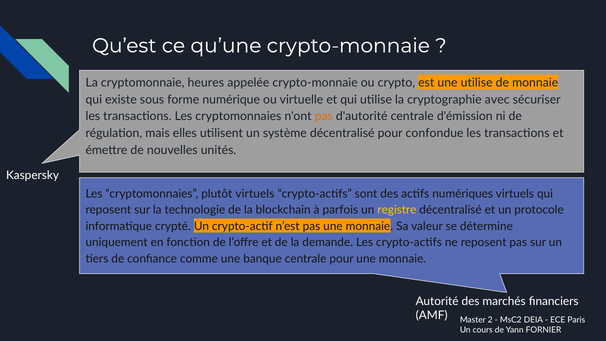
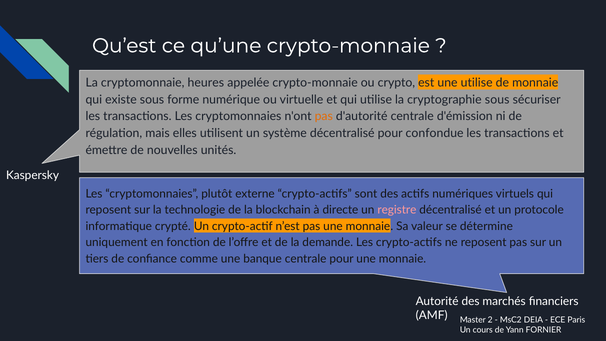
cryptographie avec: avec -> sous (497, 99)
plutôt virtuels: virtuels -> externe (255, 194)
parfois: parfois -> directe (340, 210)
registre colour: yellow -> pink (397, 210)
